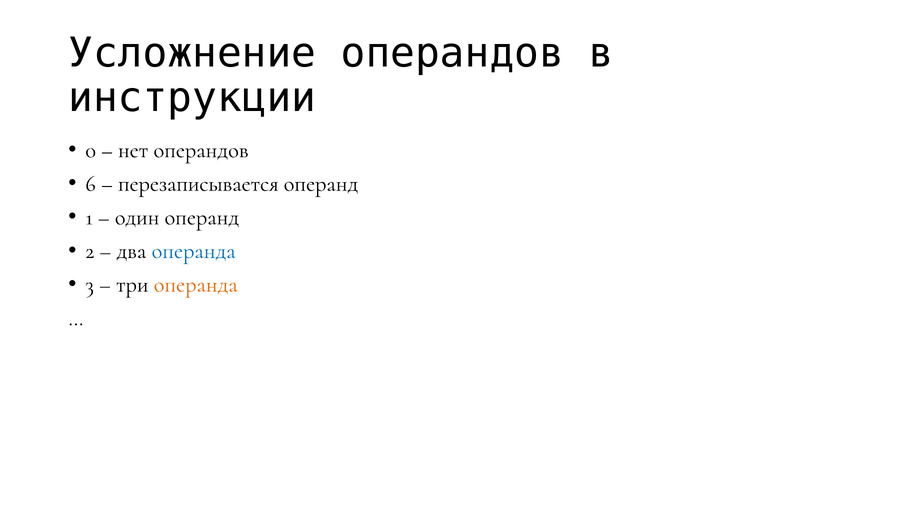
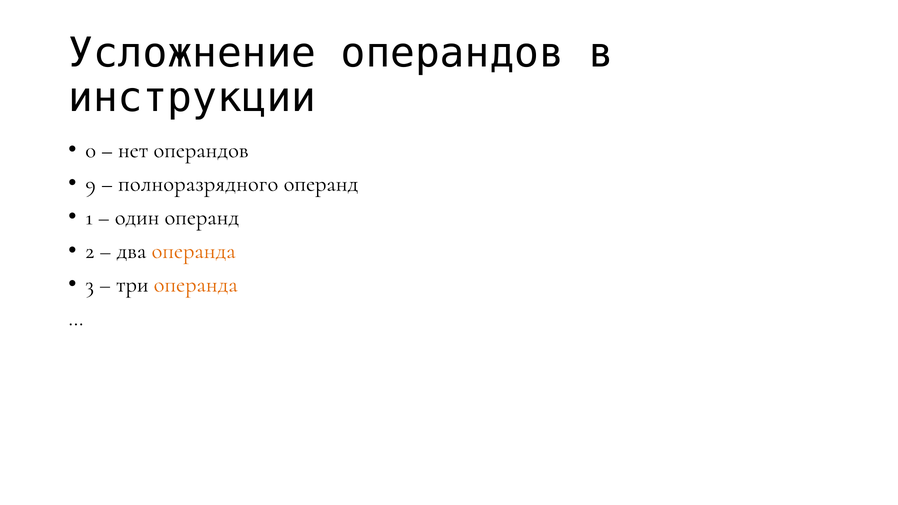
6: 6 -> 9 (91, 183)
перезаписывается: перезаписывается -> полноразрядного (198, 183)
операнда colour: blue -> orange (194, 251)
